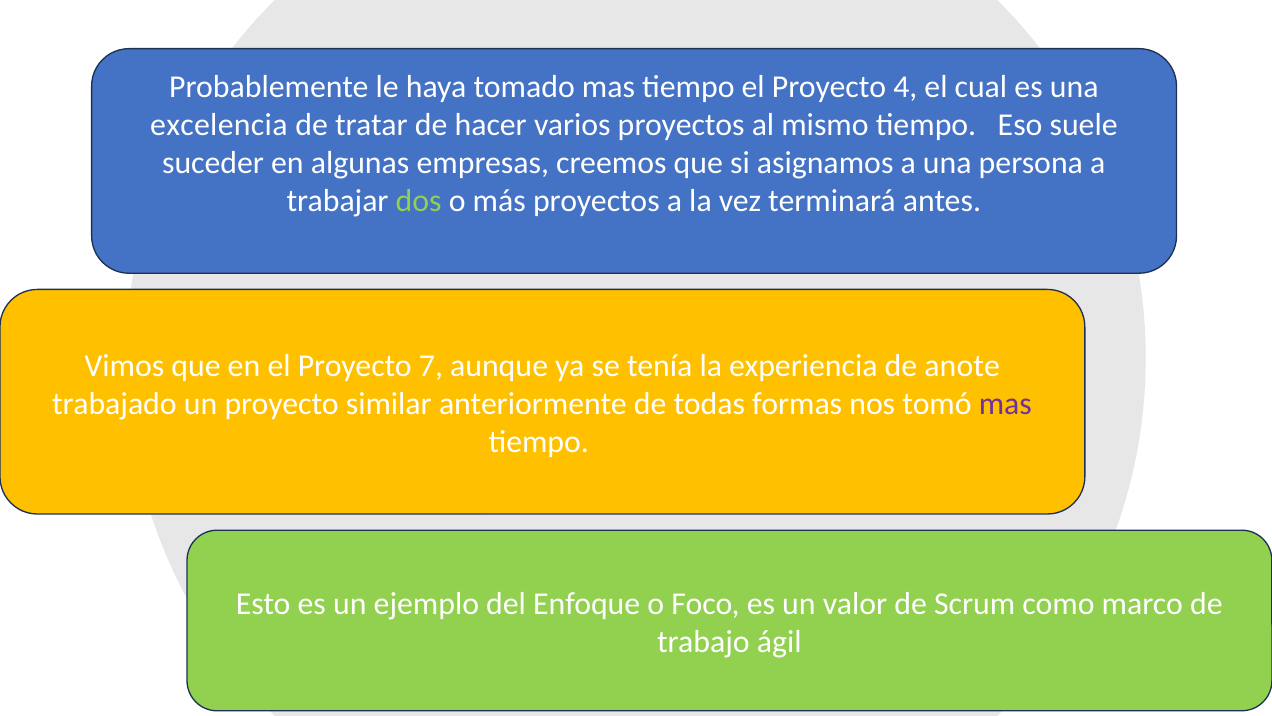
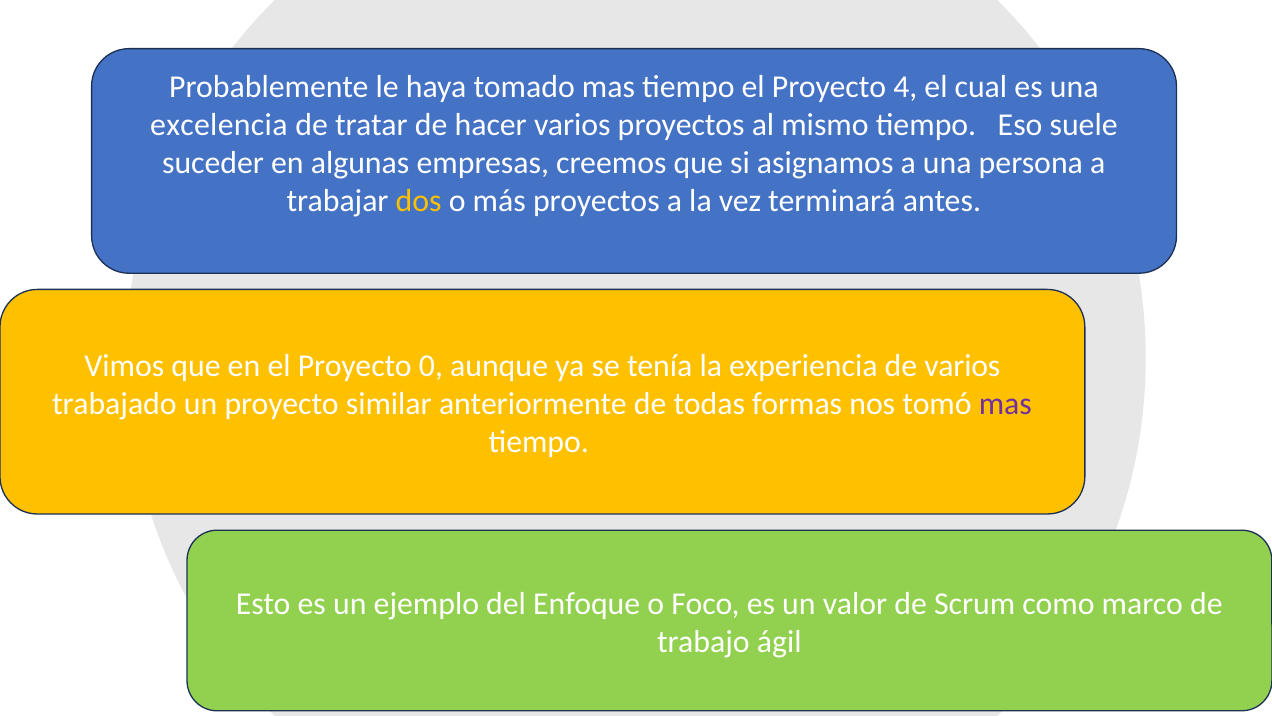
dos colour: light green -> yellow (419, 201)
7: 7 -> 0 (431, 365)
de anote: anote -> varios (962, 365)
